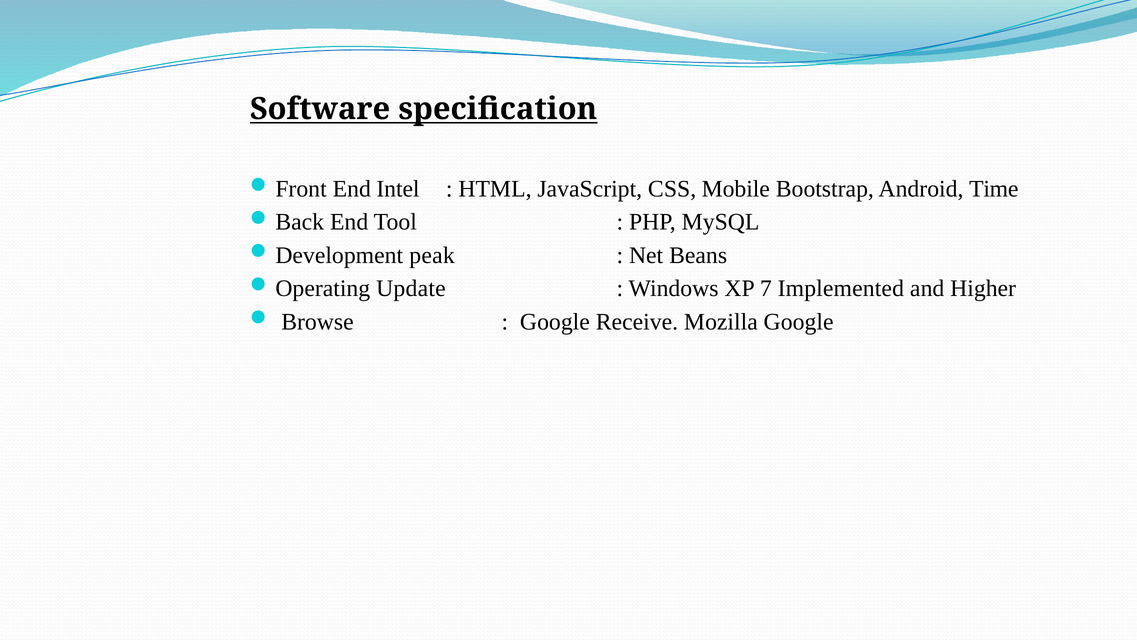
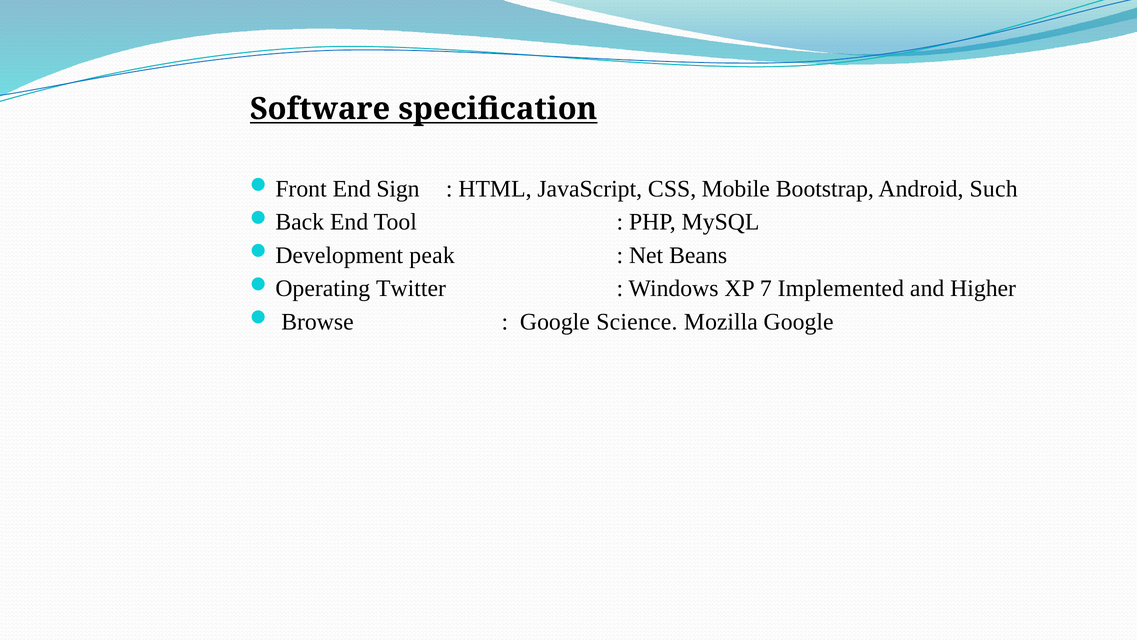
Intel: Intel -> Sign (398, 189)
Time: Time -> Such (994, 189)
Update: Update -> Twitter (411, 288)
Receive: Receive -> Science (637, 321)
